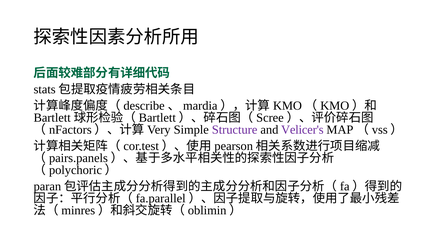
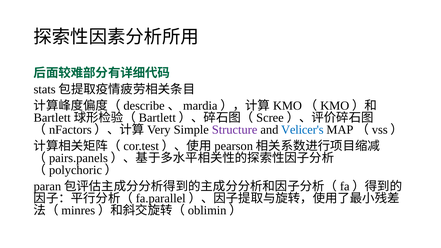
Velicer's colour: purple -> blue (302, 130)
